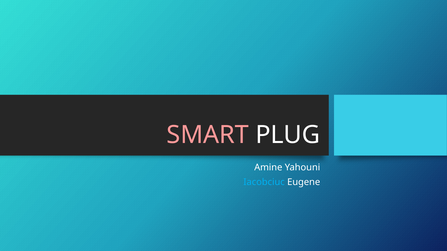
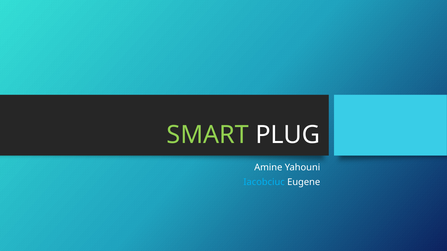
SMART colour: pink -> light green (208, 135)
